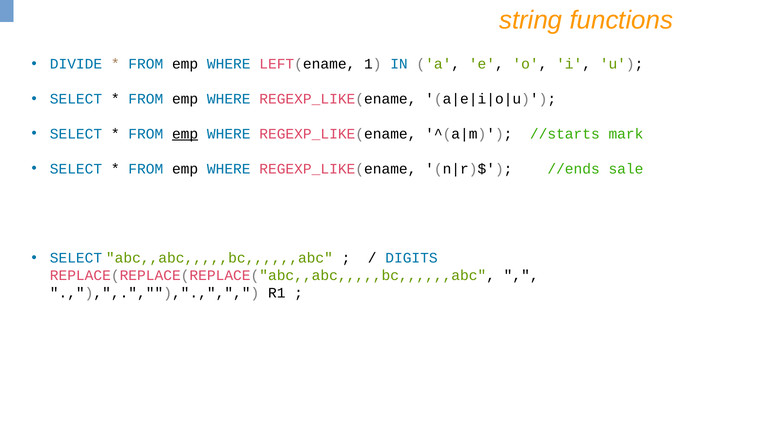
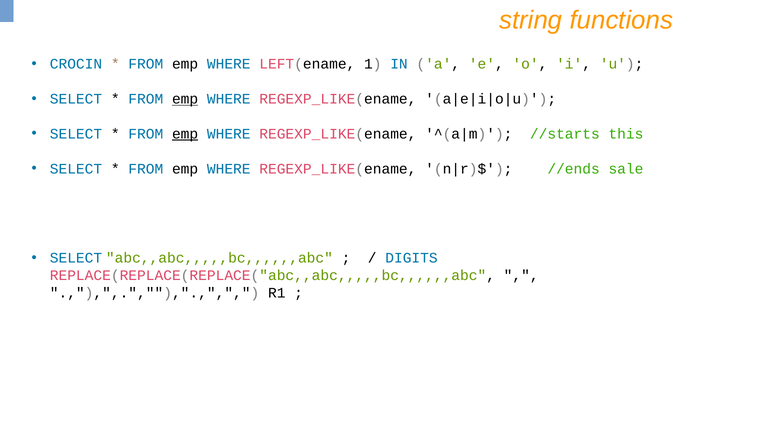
DIVIDE: DIVIDE -> CROCIN (76, 64)
emp underline: none -> present (185, 99)
mark: mark -> this (626, 134)
